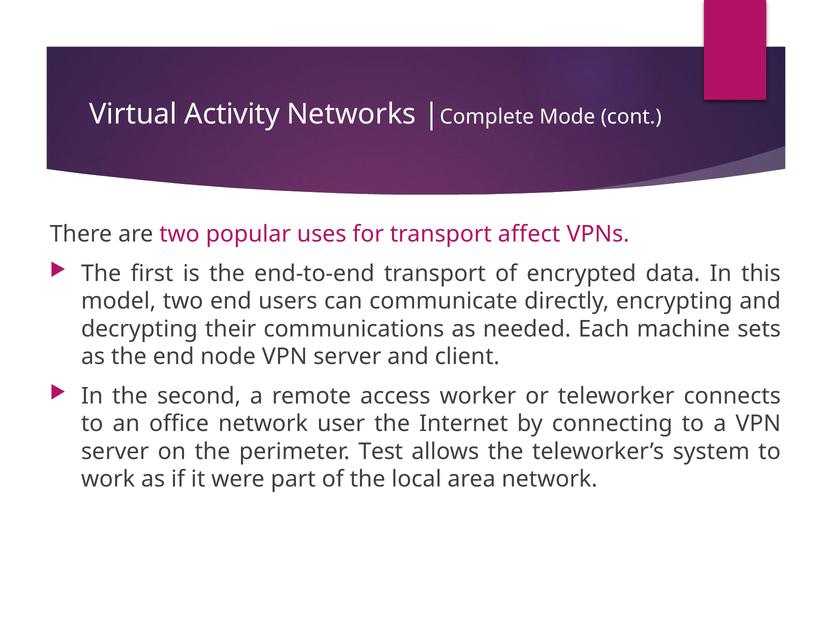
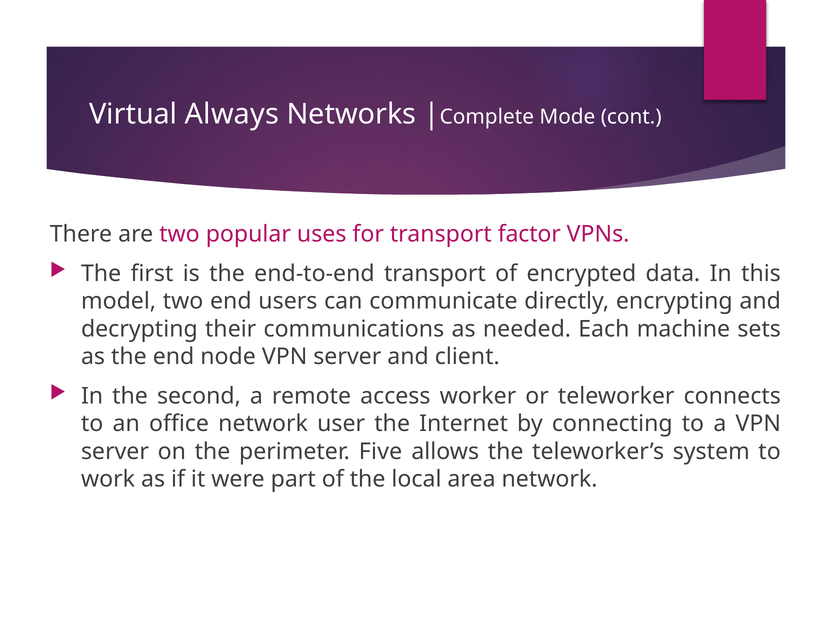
Activity: Activity -> Always (232, 114)
affect: affect -> factor (529, 234)
Test: Test -> Five (381, 452)
